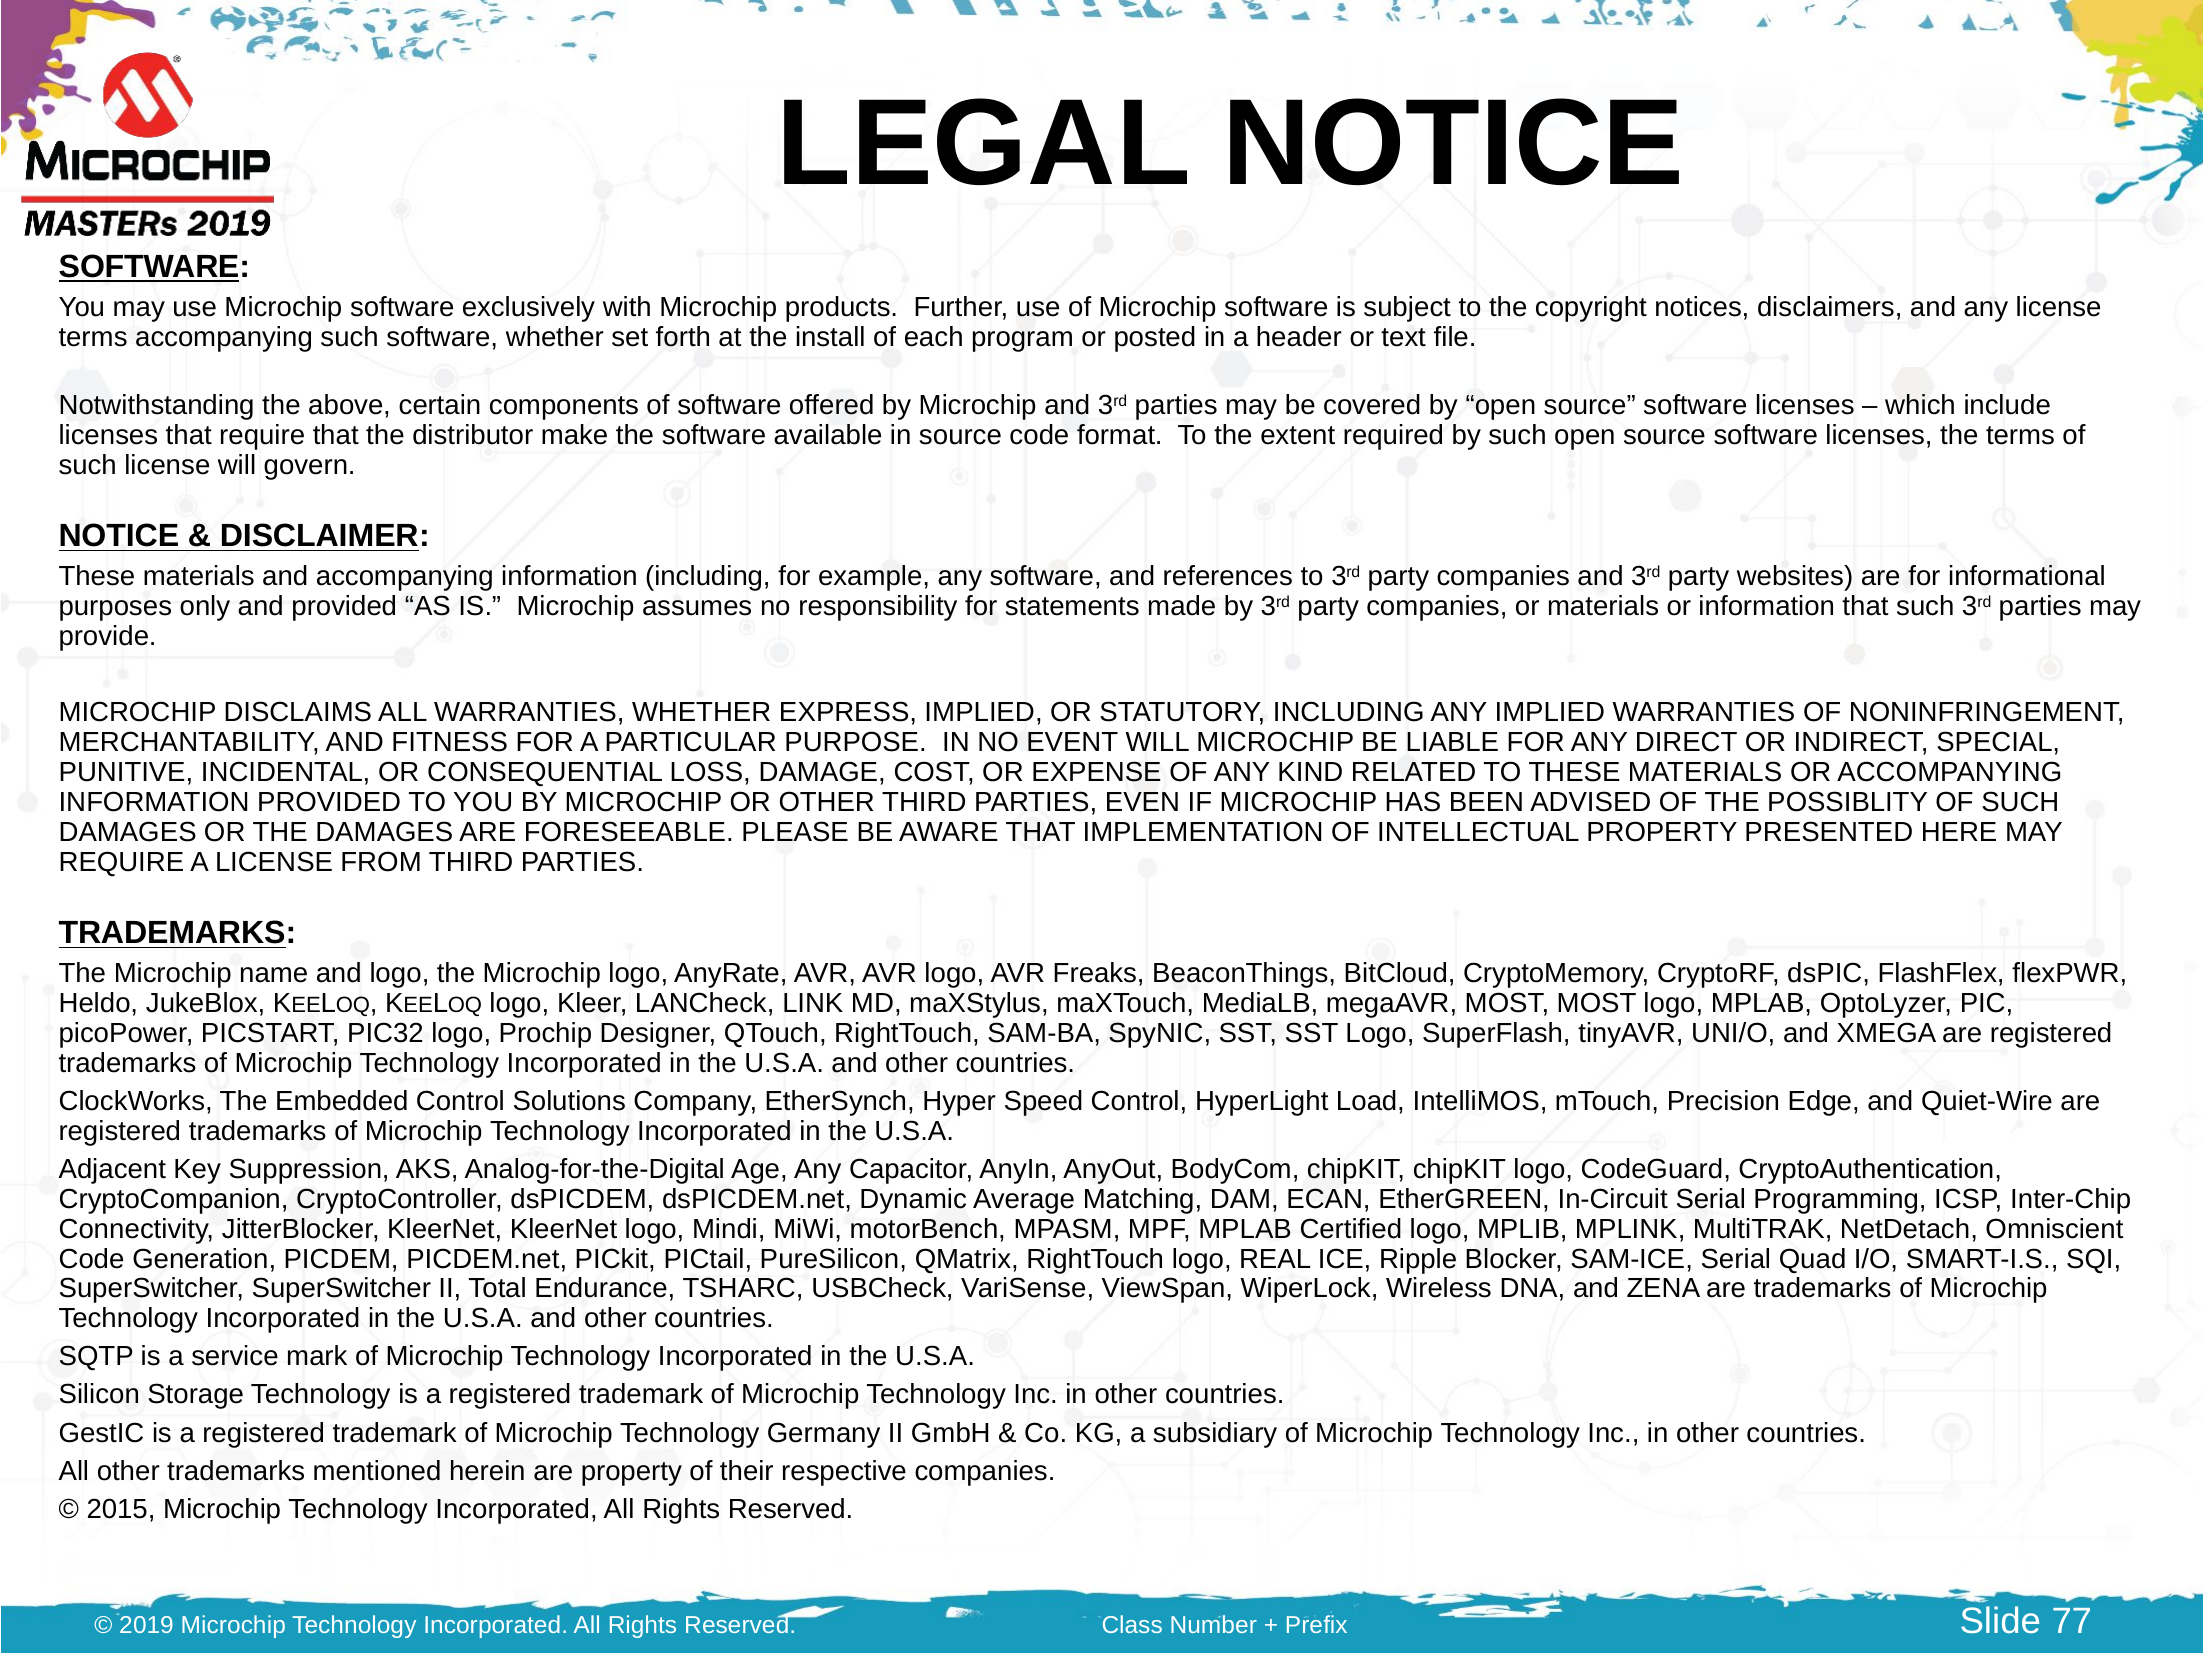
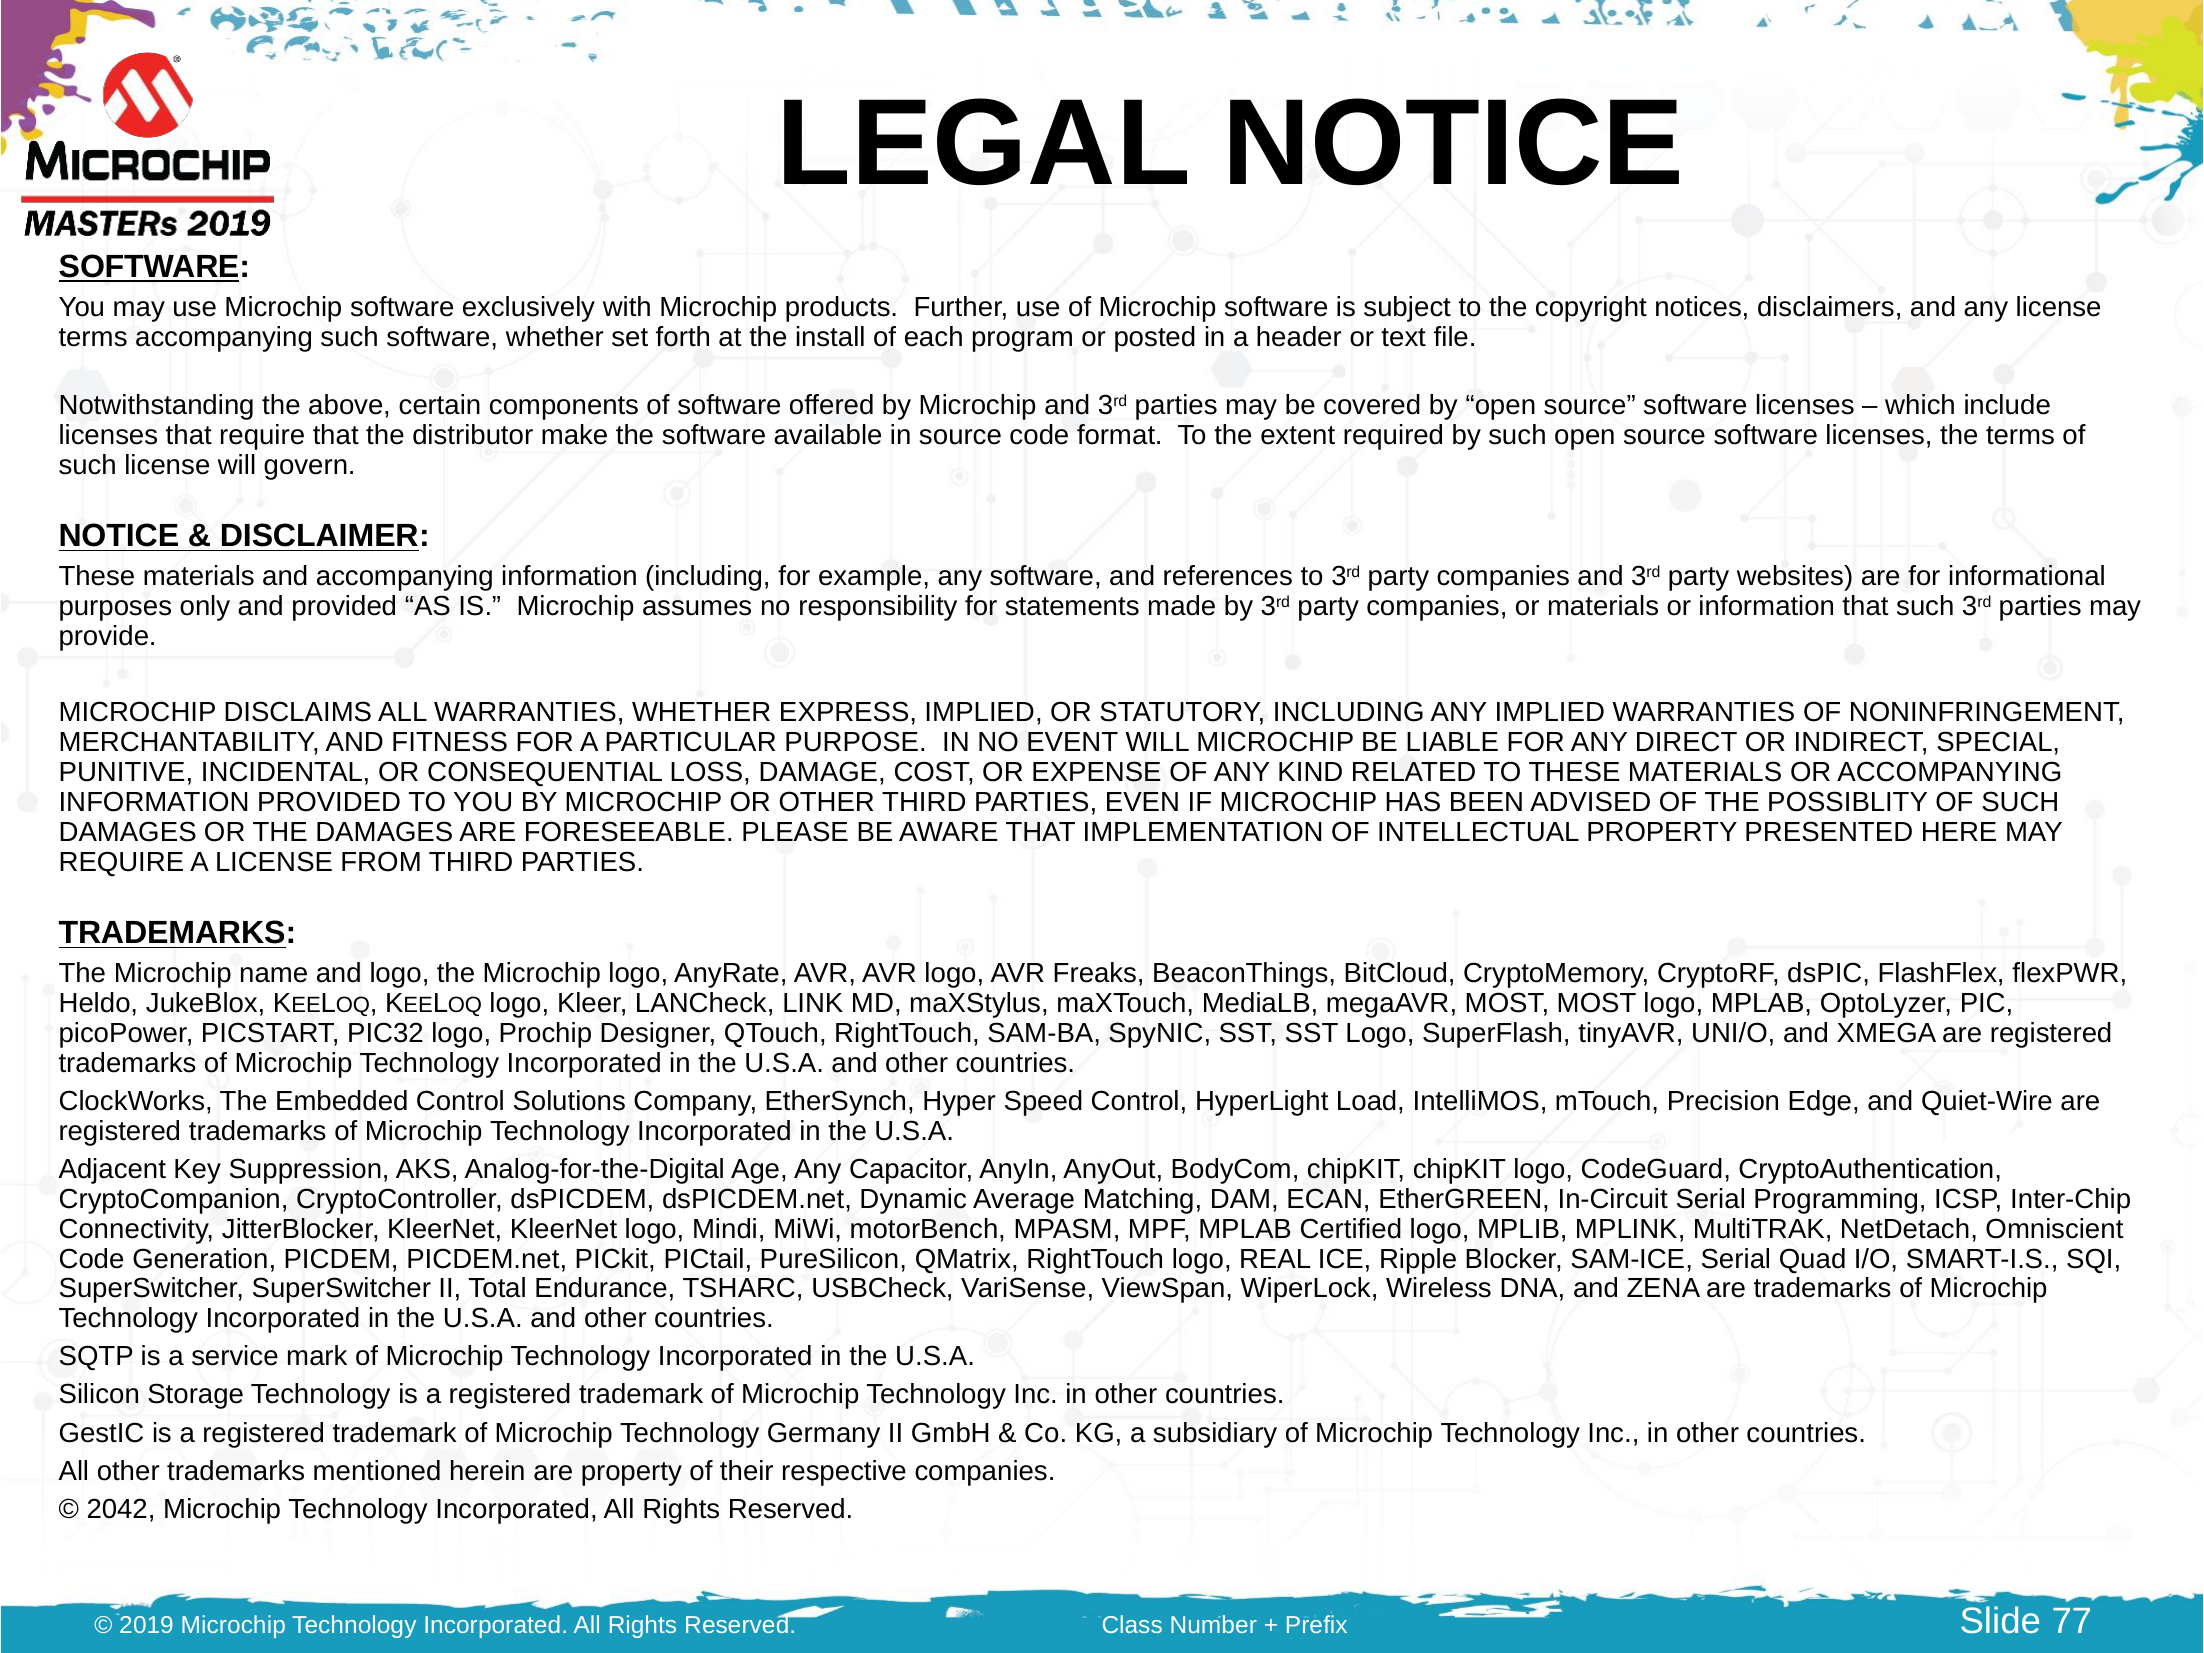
2015: 2015 -> 2042 (121, 1509)
